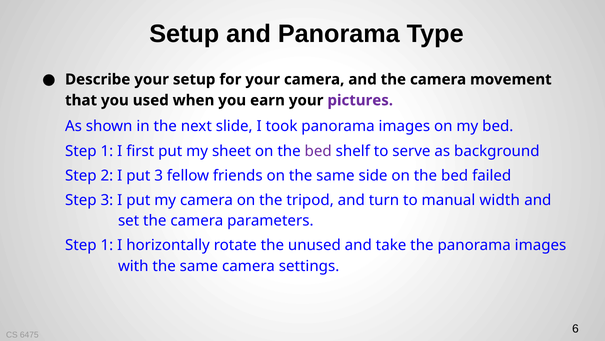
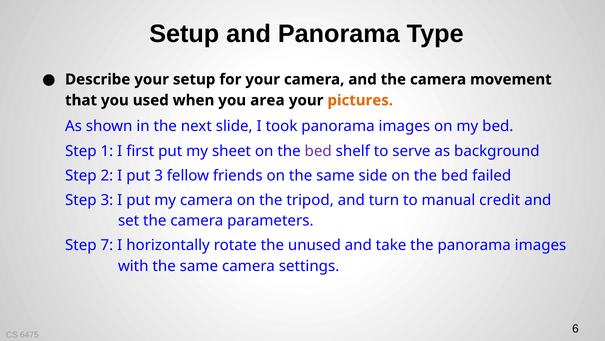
earn: earn -> area (267, 100)
pictures colour: purple -> orange (360, 100)
width: width -> credit (500, 200)
1: 1 -> 7 (107, 245)
